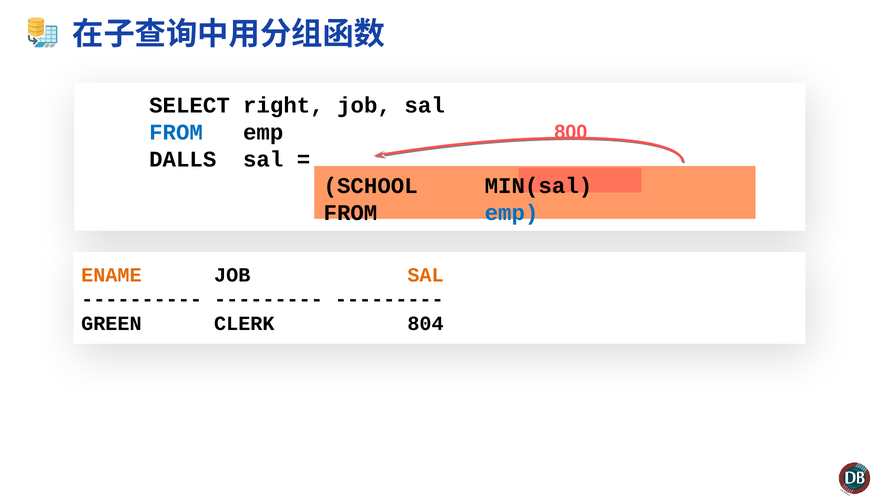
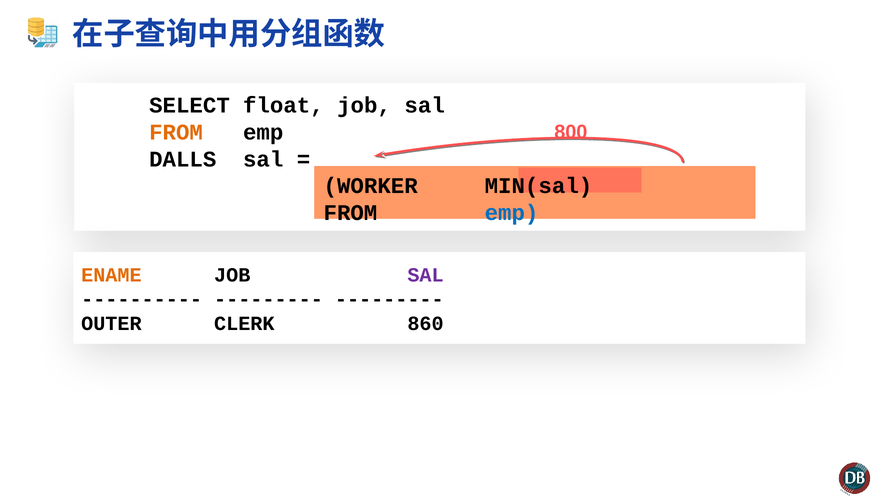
right: right -> float (283, 105)
FROM colour: blue -> orange (176, 132)
SCHOOL: SCHOOL -> WORKER (371, 186)
SAL colour: orange -> purple (426, 275)
GREEN: GREEN -> OUTER (111, 323)
804: 804 -> 860 (426, 323)
